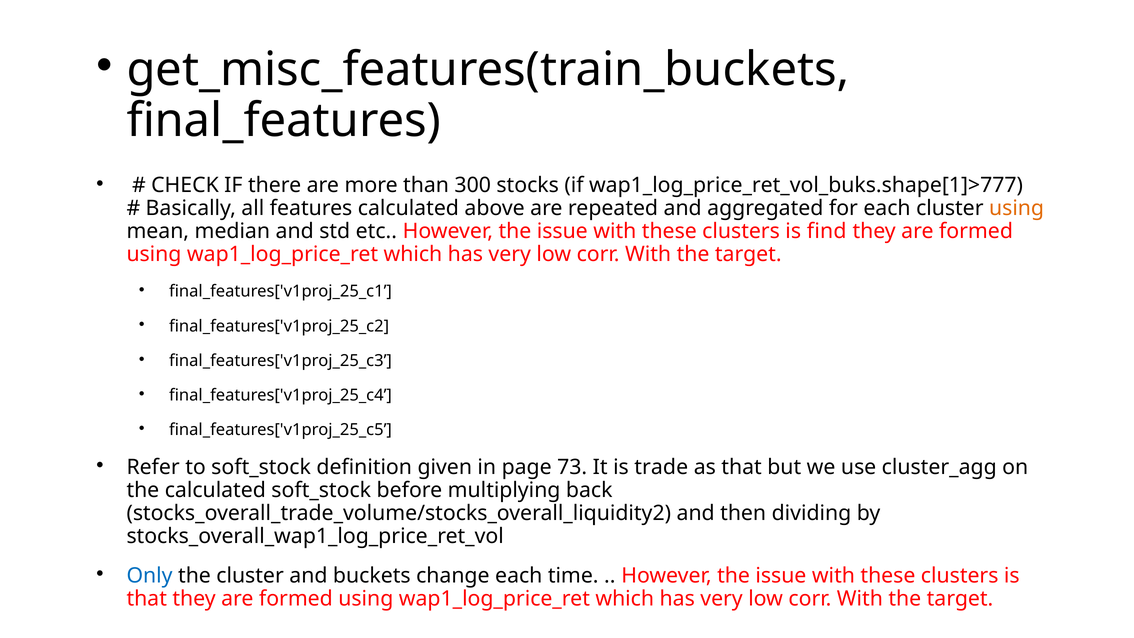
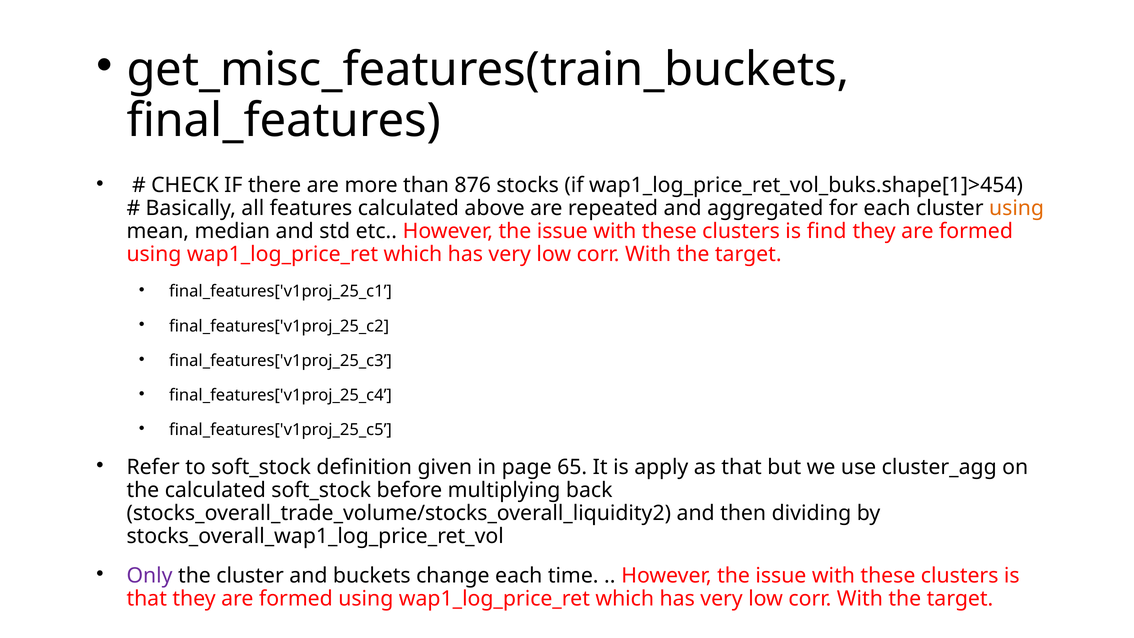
300: 300 -> 876 (473, 185)
wap1_log_price_ret_vol_buks.shape[1]>777: wap1_log_price_ret_vol_buks.shape[1]>777 -> wap1_log_price_ret_vol_buks.shape[1]>454 (806, 185)
73: 73 -> 65 (572, 467)
trade: trade -> apply (661, 467)
Only colour: blue -> purple (150, 576)
